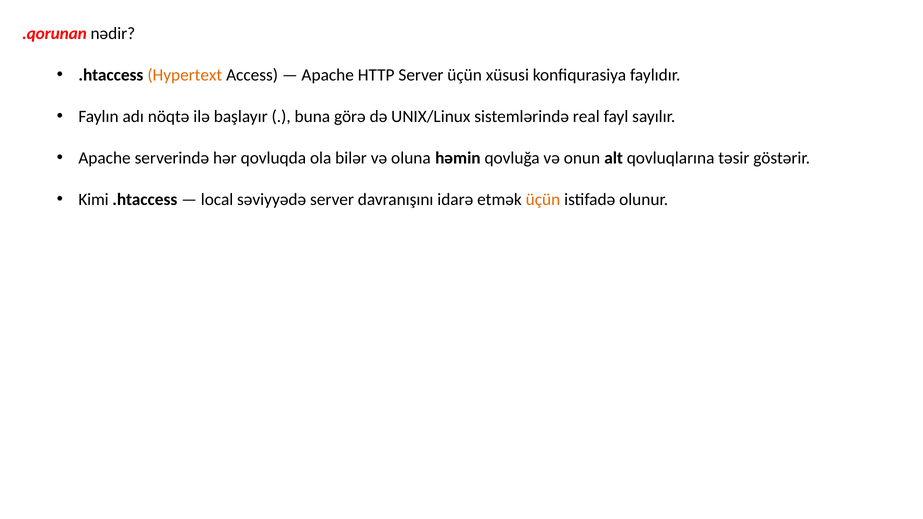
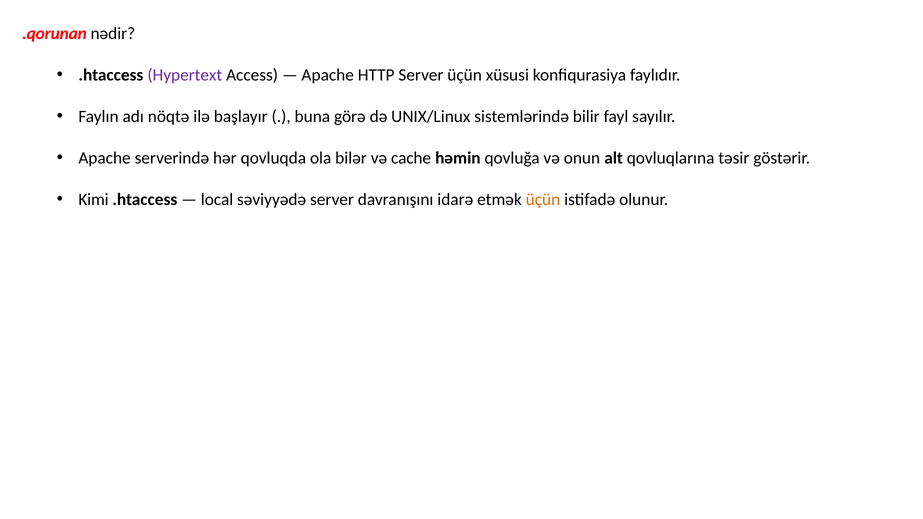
Hypertext colour: orange -> purple (185, 75)
real: real -> bilir (586, 117)
oluna: oluna -> cache (411, 158)
